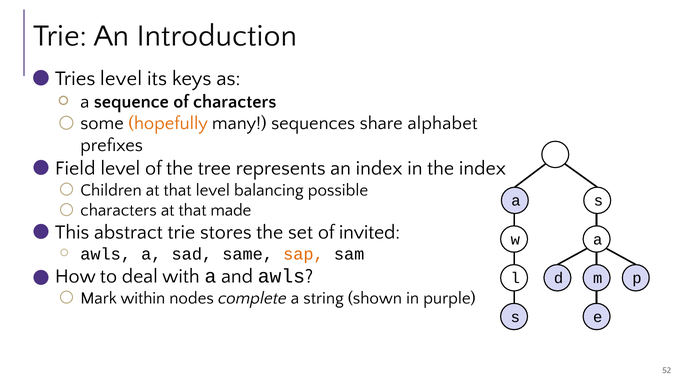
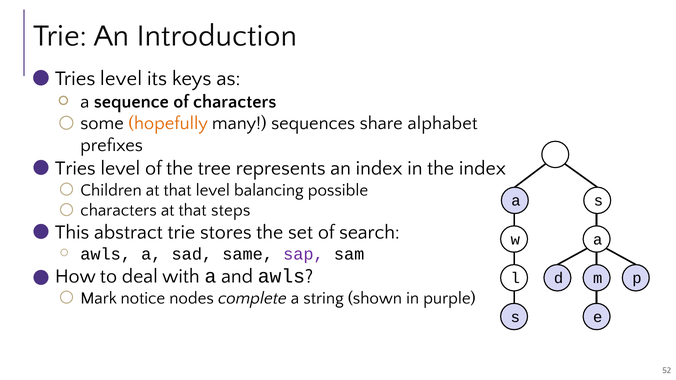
Field: Field -> Tries (75, 168)
made: made -> steps (231, 210)
invited: invited -> search (369, 233)
sap colour: orange -> purple (303, 254)
within: within -> notice (143, 298)
